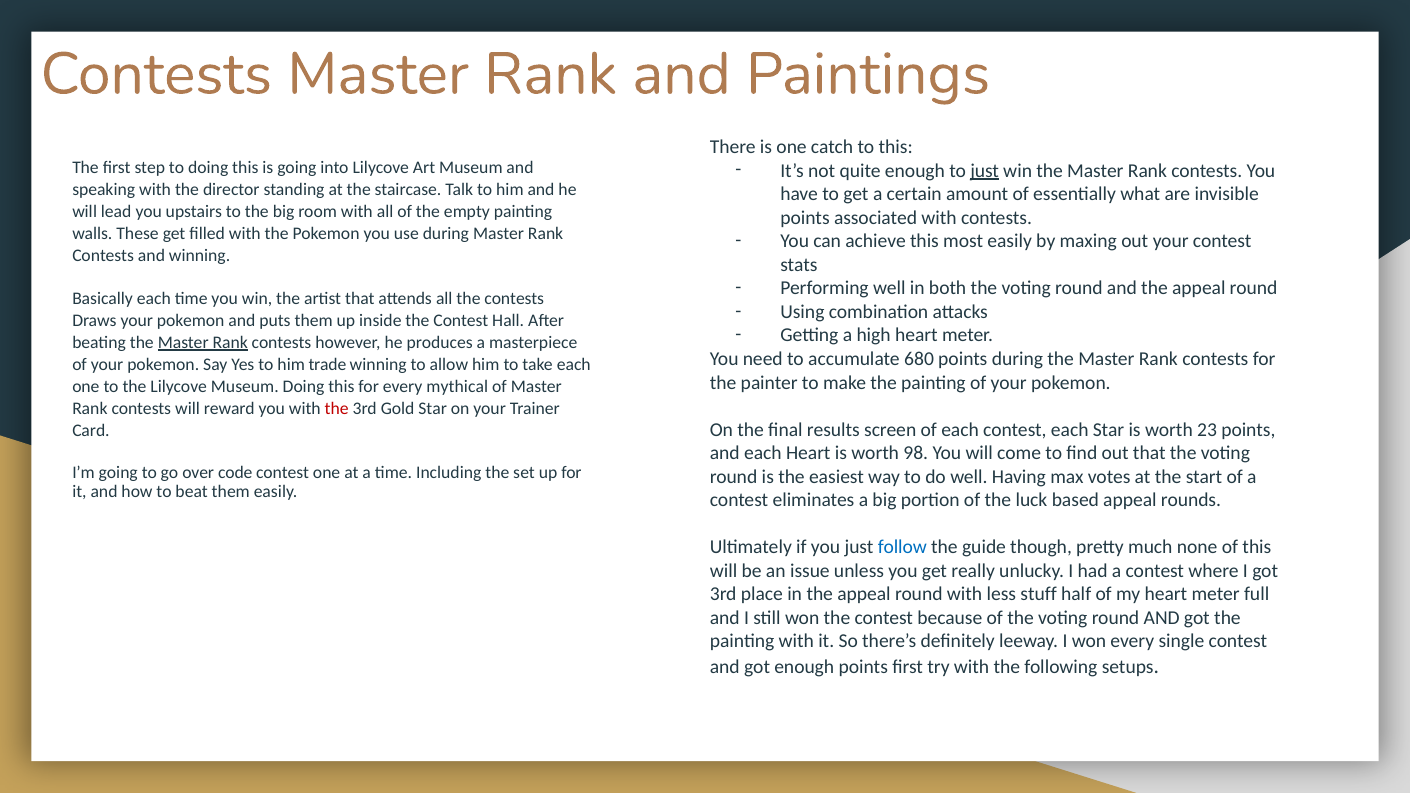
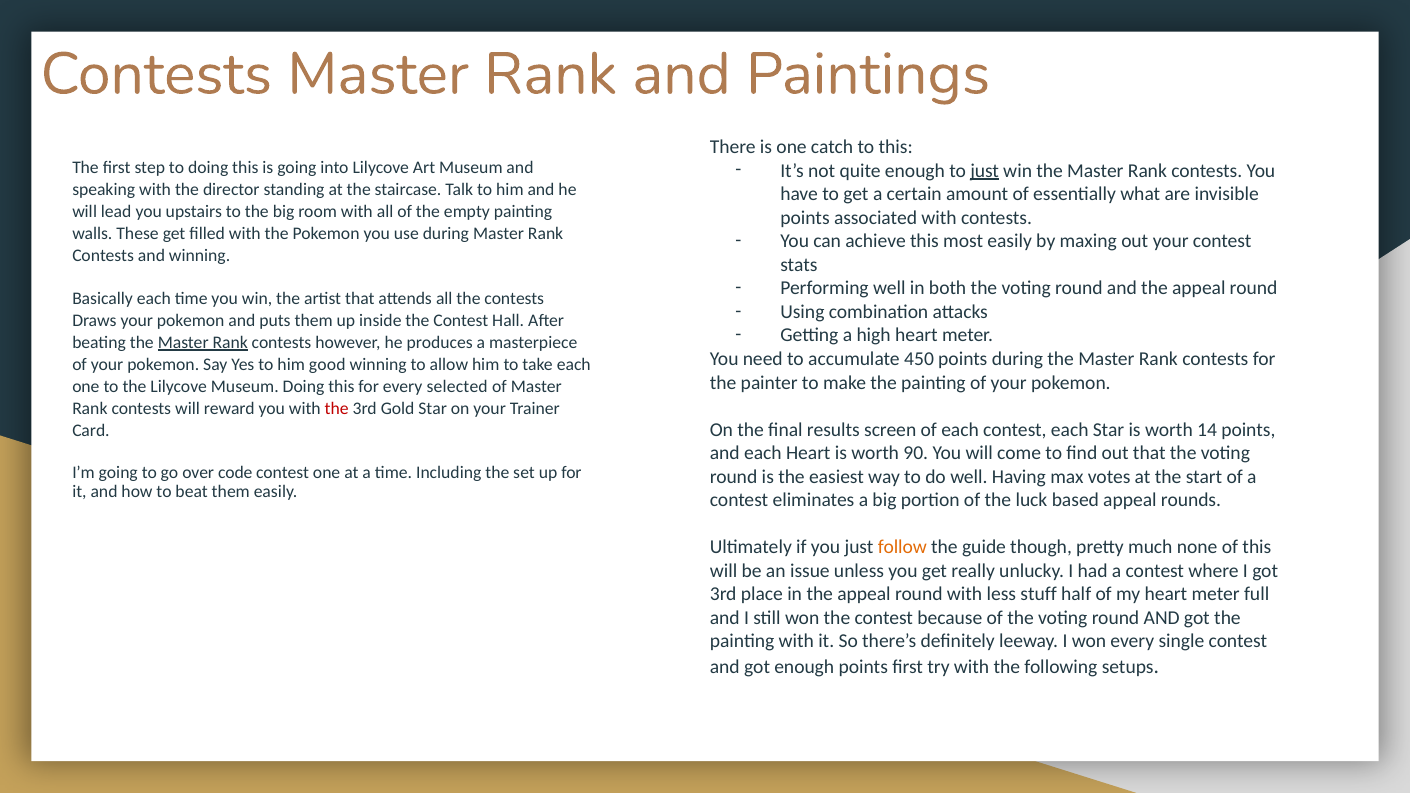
680: 680 -> 450 (919, 359)
trade: trade -> good (327, 365)
mythical: mythical -> selected (457, 386)
23: 23 -> 14 (1207, 430)
98: 98 -> 90 (916, 453)
follow colour: blue -> orange (902, 547)
